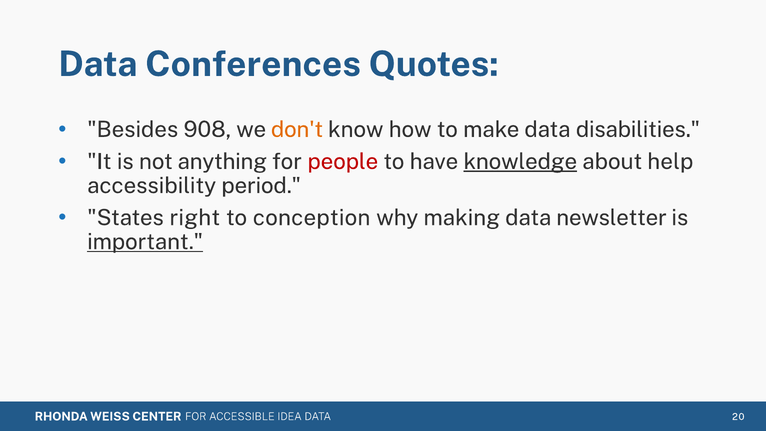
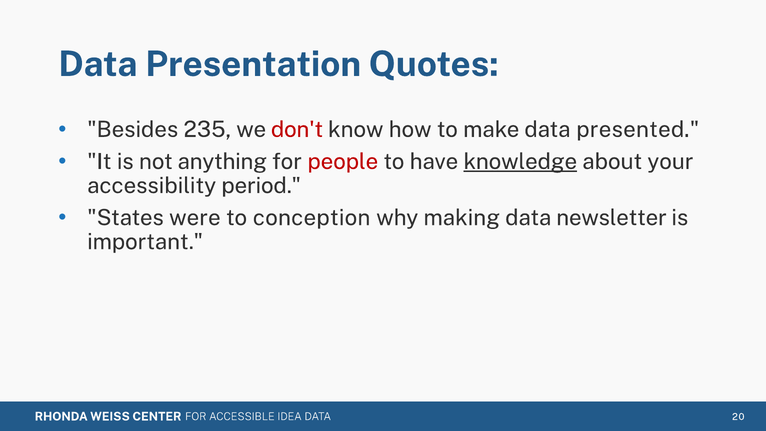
Conferences: Conferences -> Presentation (253, 64)
908: 908 -> 235 (207, 129)
don't colour: orange -> red (297, 129)
disabilities: disabilities -> presented (638, 129)
help: help -> your (670, 162)
right: right -> were (195, 218)
important underline: present -> none (145, 242)
